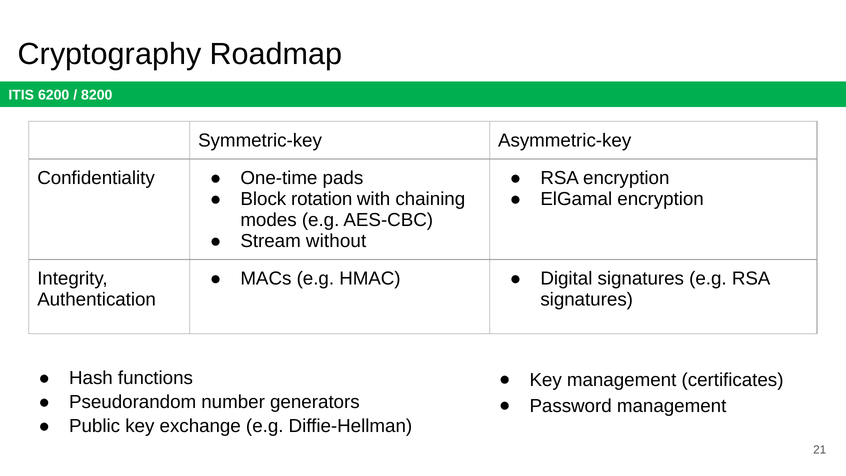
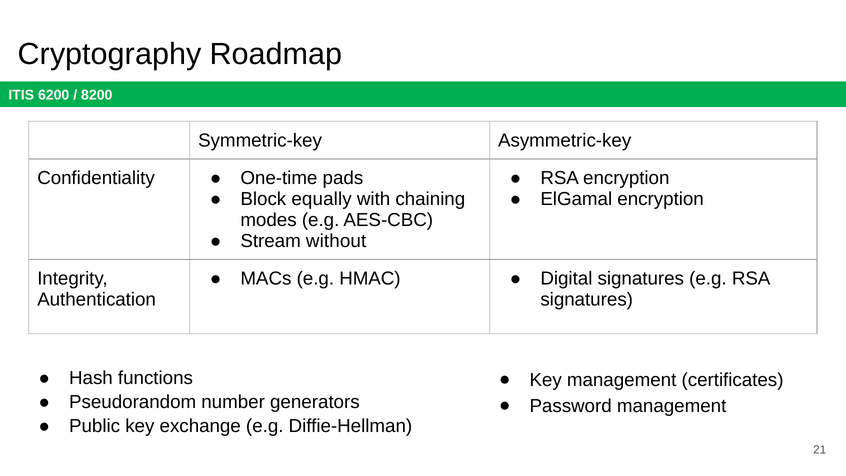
rotation: rotation -> equally (322, 199)
